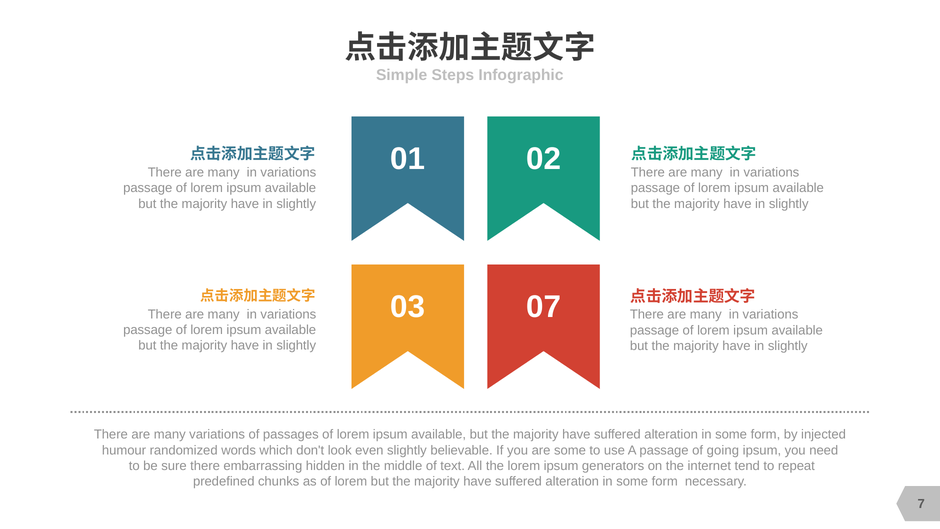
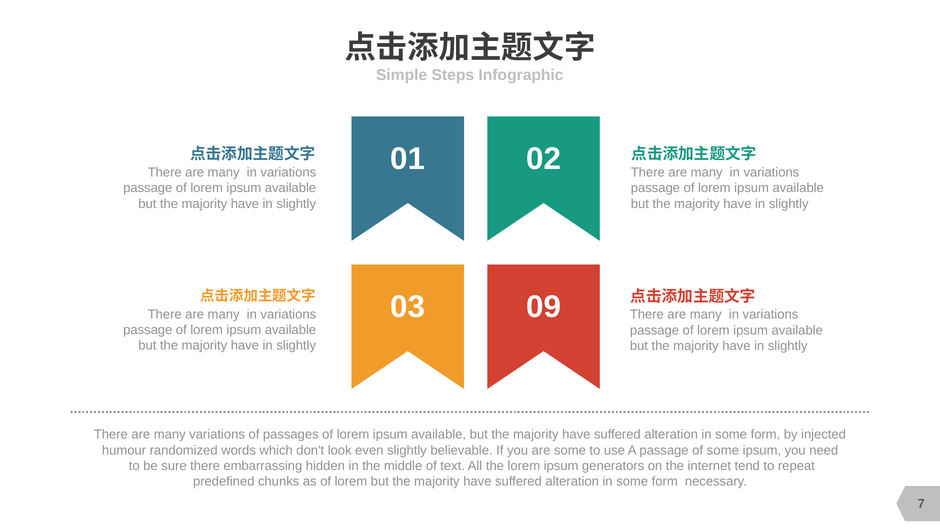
07: 07 -> 09 (544, 307)
of going: going -> some (723, 450)
